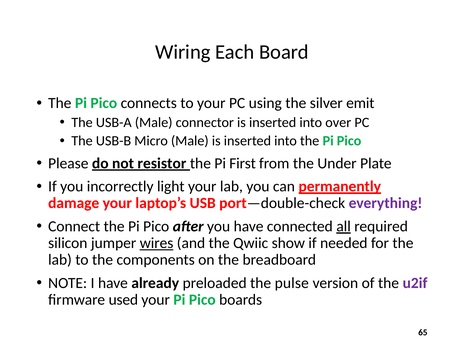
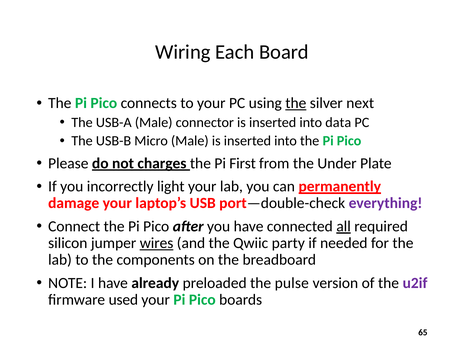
the underline: none -> present (296, 103)
emit: emit -> next (360, 103)
over: over -> data (338, 122)
resistor: resistor -> charges (162, 163)
show: show -> party (288, 243)
